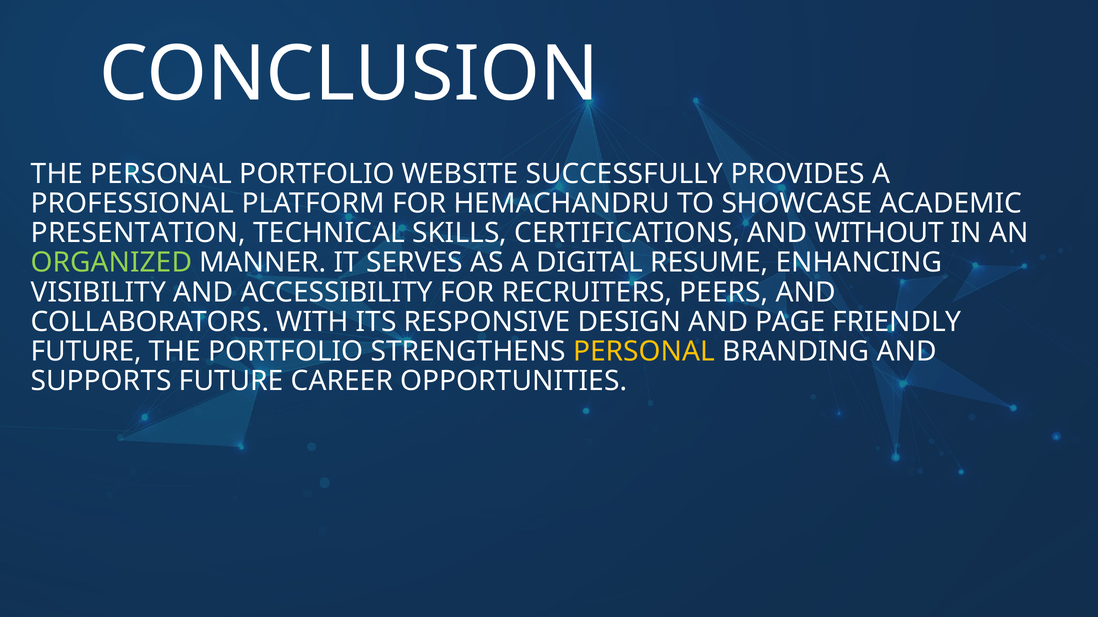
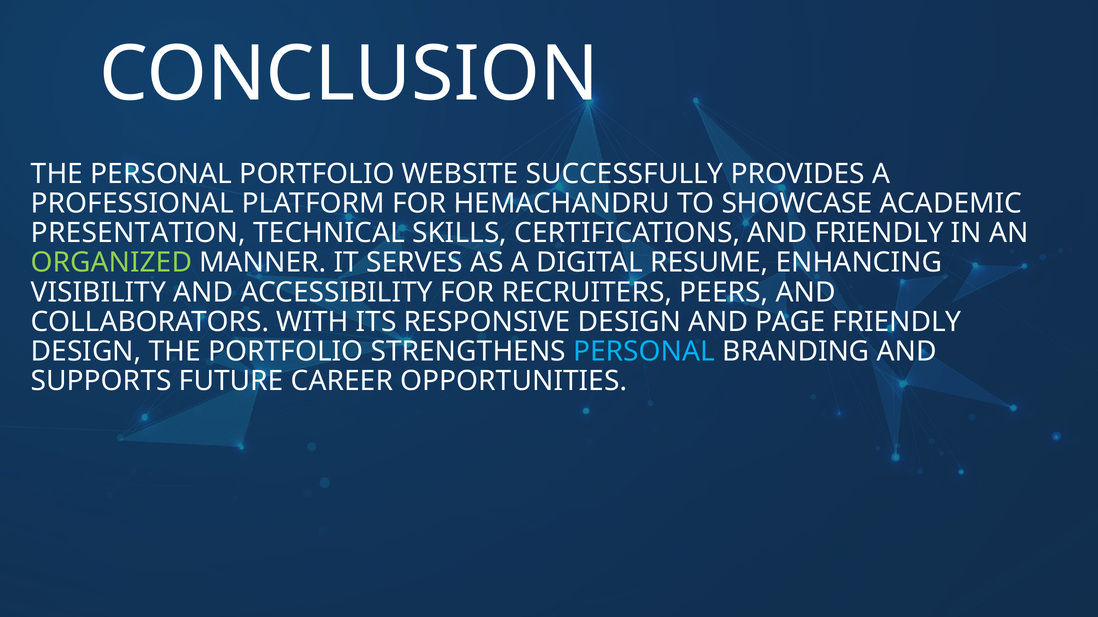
AND WITHOUT: WITHOUT -> FRIENDLY (879, 233)
FUTURE: FUTURE -> DESIGN (86, 352)
PERSONAL colour: yellow -> light blue (644, 352)
